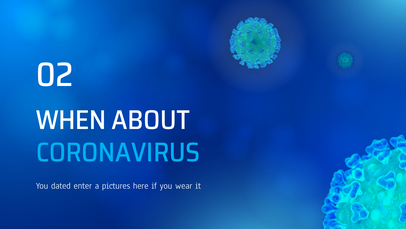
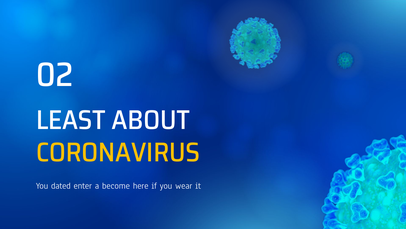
WHEN: WHEN -> LEAST (71, 120)
CORONAVIRUS colour: light blue -> yellow (118, 152)
pictures: pictures -> become (116, 185)
